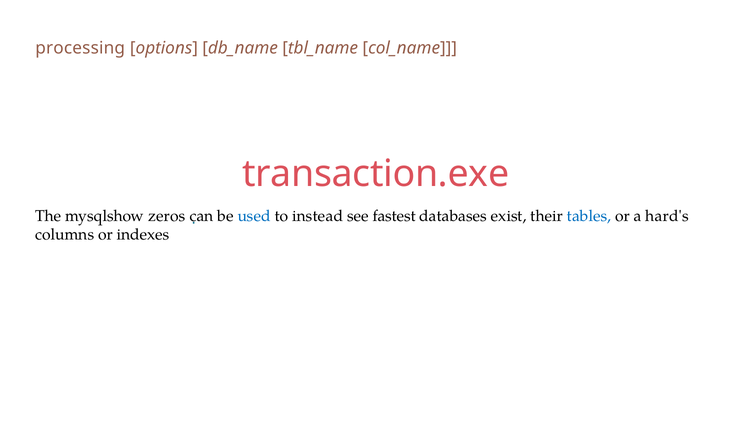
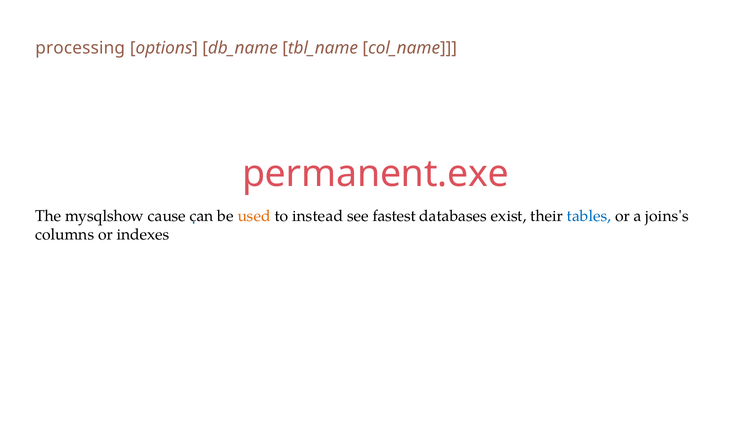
transaction.exe: transaction.exe -> permanent.exe (376, 173)
zeros: zeros -> cause (167, 216)
used colour: blue -> orange (254, 216)
hard's: hard's -> joins's (667, 216)
